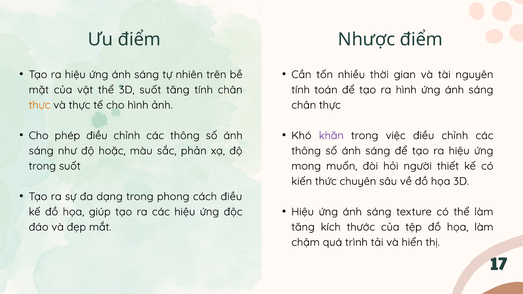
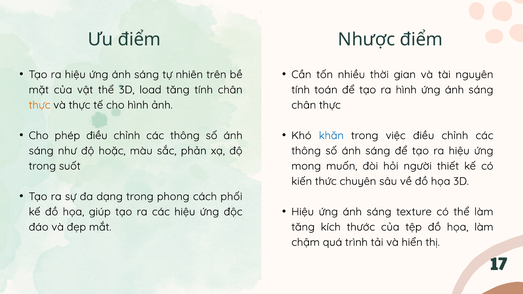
3D suốt: suốt -> load (150, 90)
khăn colour: purple -> blue (331, 136)
cách điều: điều -> phối (231, 197)
